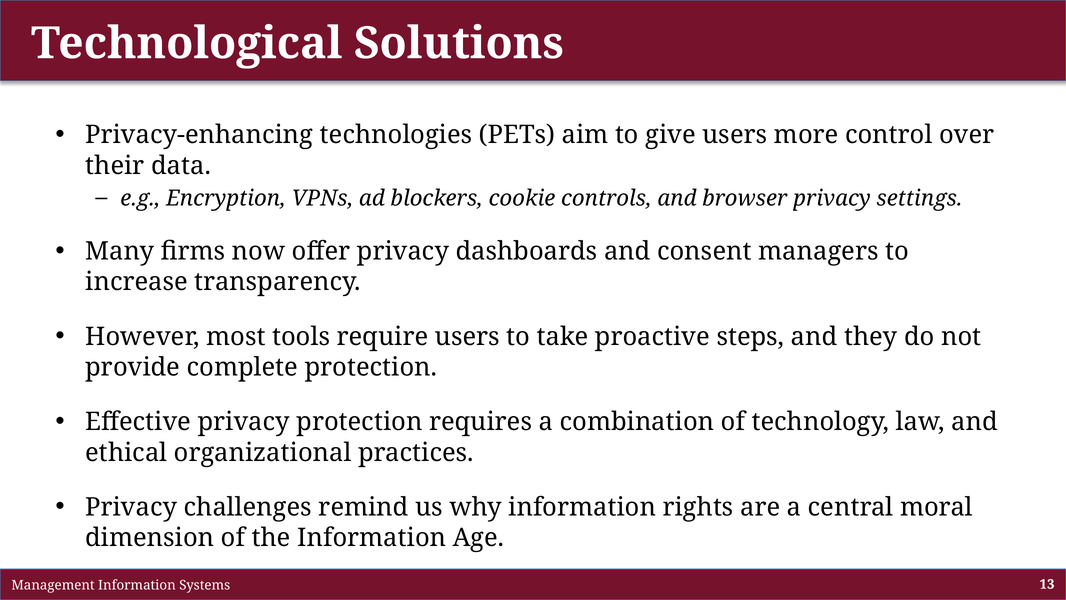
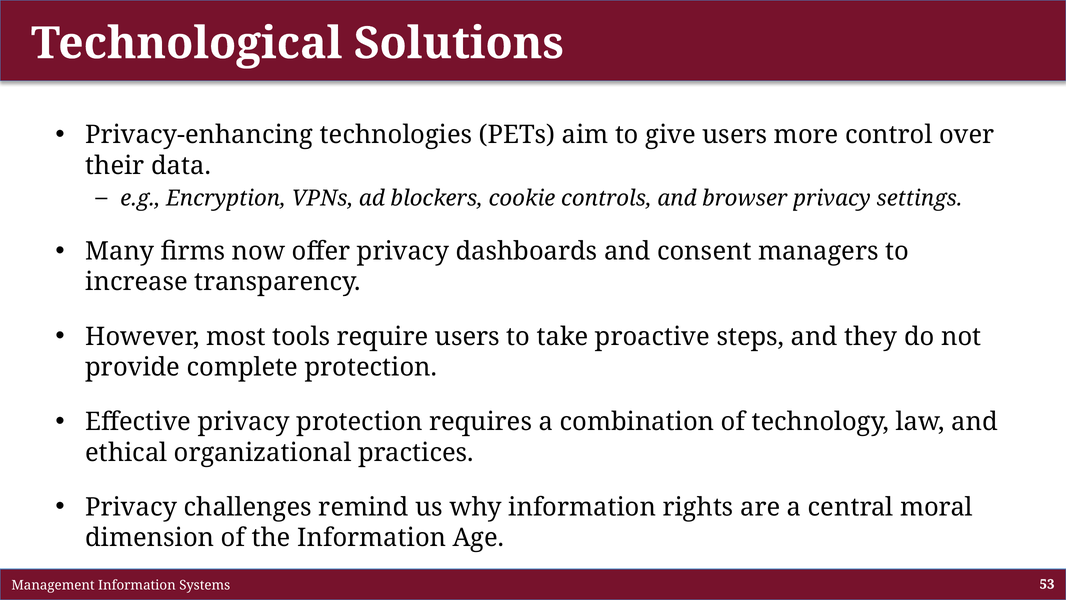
13: 13 -> 53 (1047, 584)
